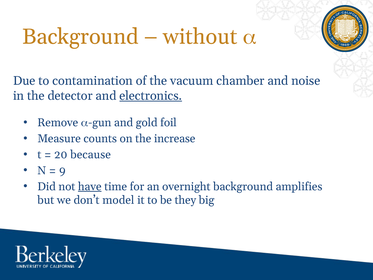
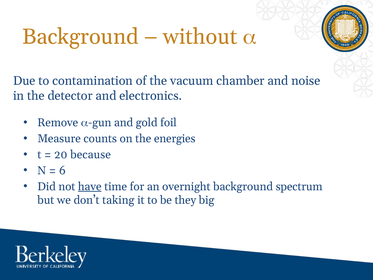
electronics underline: present -> none (151, 96)
increase: increase -> energies (175, 139)
9: 9 -> 6 (62, 170)
amplifies: amplifies -> spectrum (299, 186)
model: model -> taking (118, 200)
